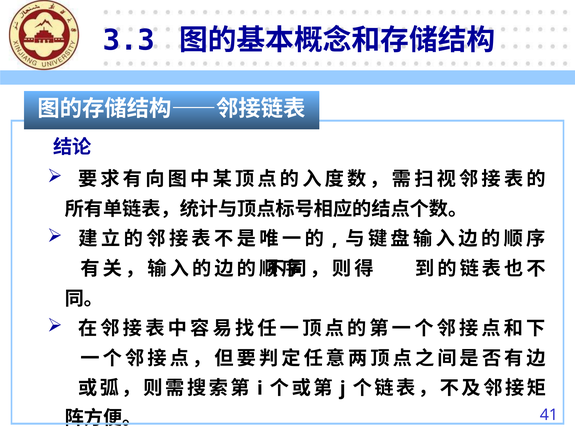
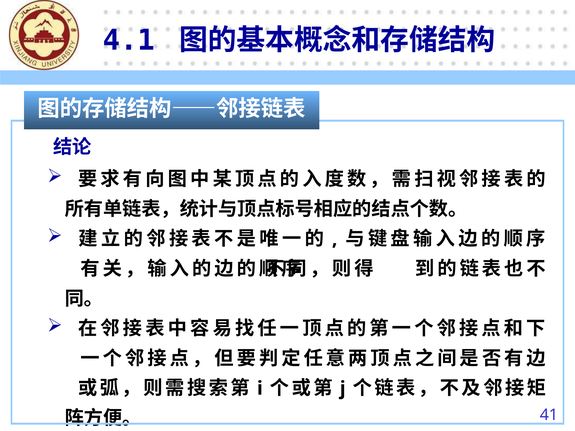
3.3: 3.3 -> 4.1 (129, 40)
